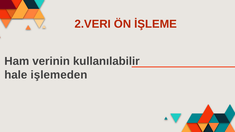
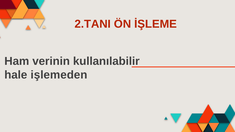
2.VERI: 2.VERI -> 2.TANI (93, 24)
